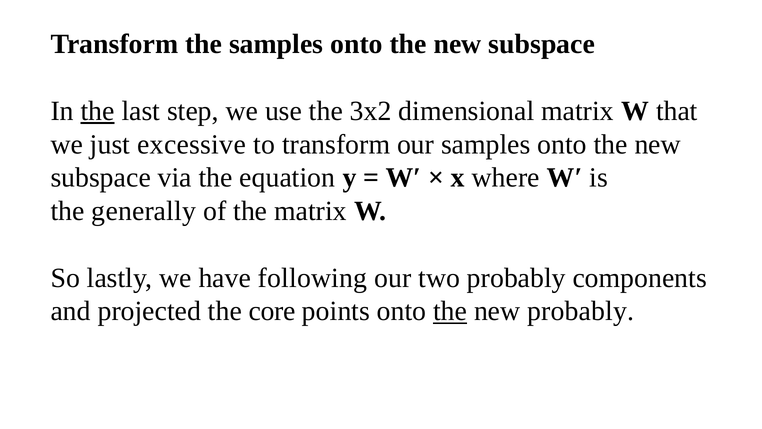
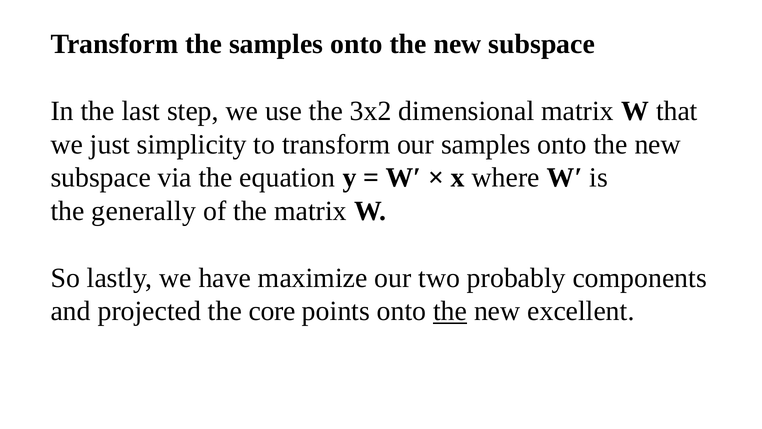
the underline: present -> none (98, 111)
excessive: excessive -> simplicity (192, 144)
following: following -> maximize (313, 278)
new probably: probably -> excellent (581, 311)
